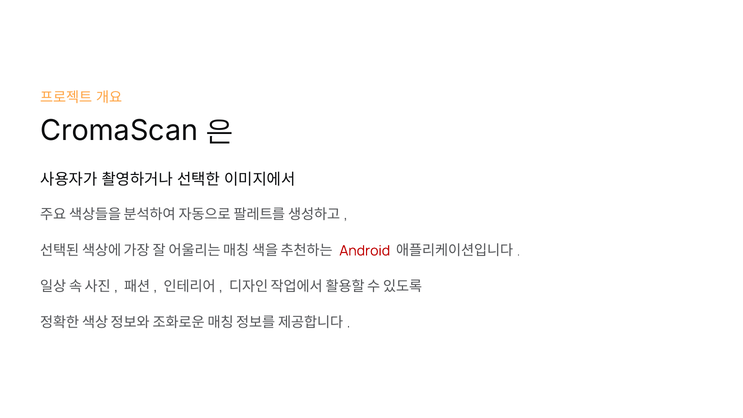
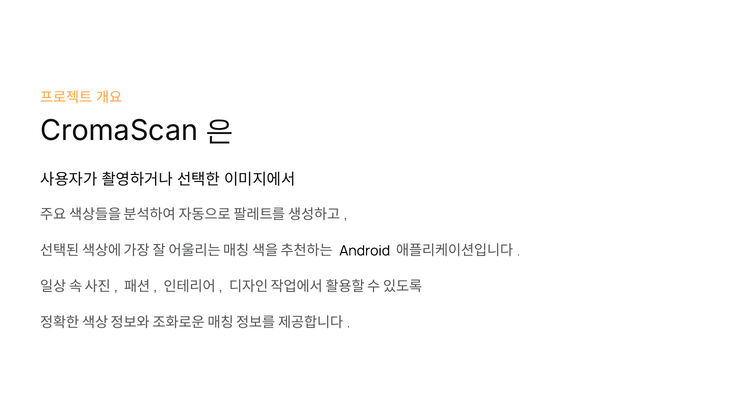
Android colour: red -> black (365, 251)
